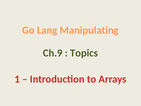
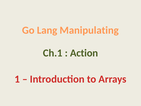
Ch.9: Ch.9 -> Ch.1 (53, 53)
Topics: Topics -> Action (84, 53)
